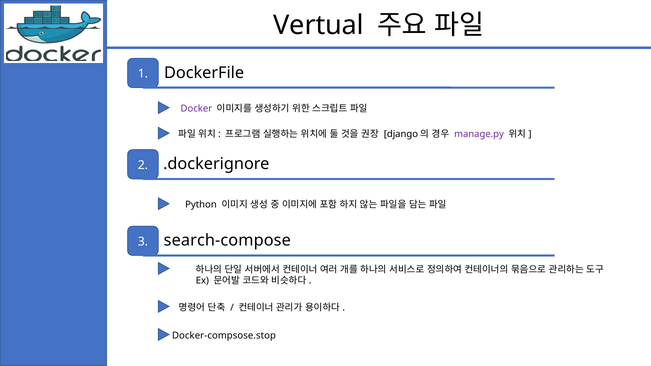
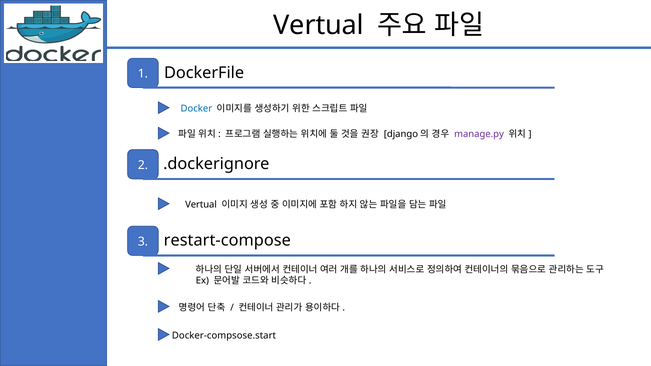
Docker colour: purple -> blue (196, 109)
Python: Python -> Vertual (201, 205)
search-compose: search-compose -> restart-compose (227, 241)
Docker-compsose.stop: Docker-compsose.stop -> Docker-compsose.start (224, 336)
